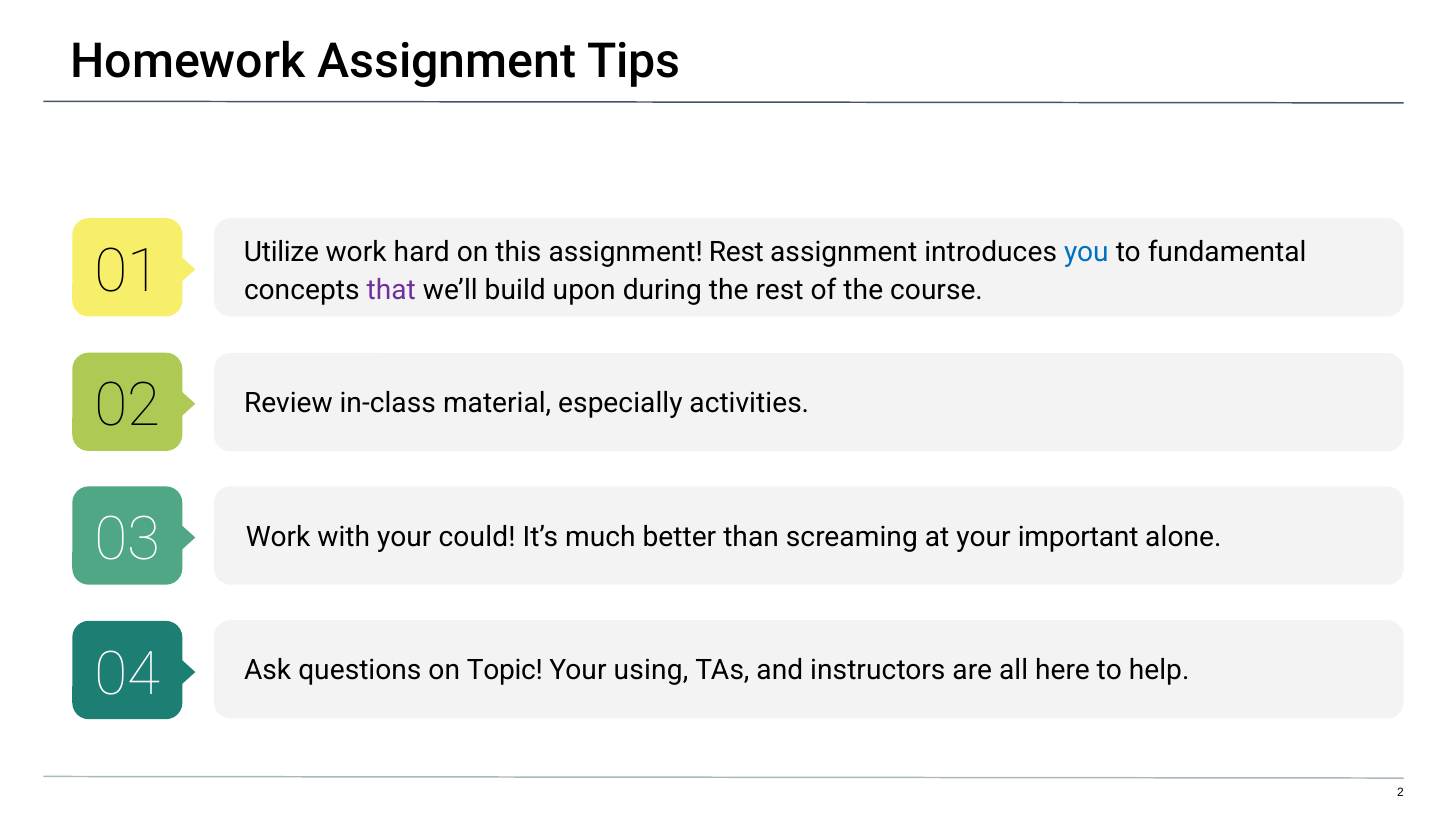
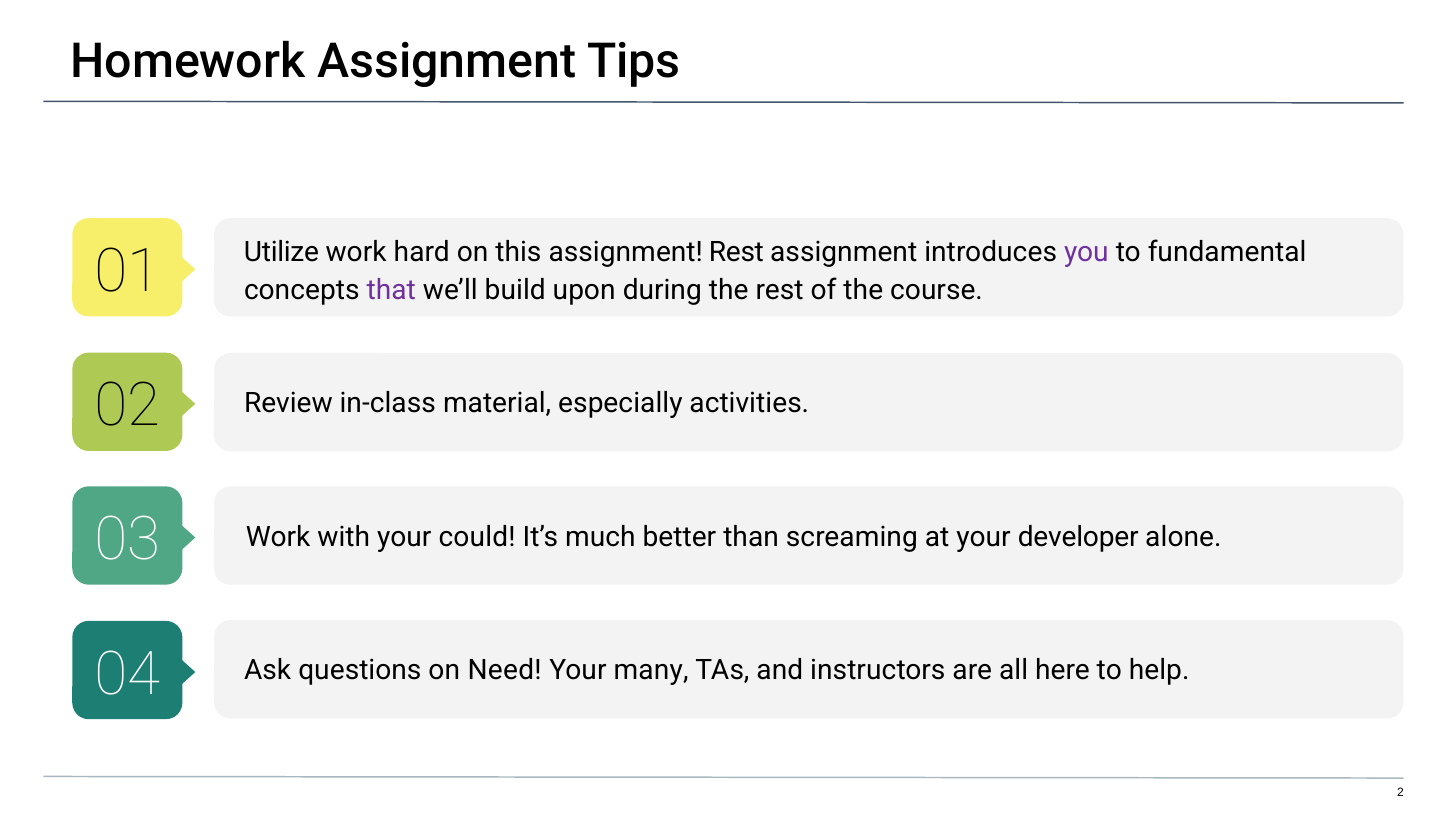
you colour: blue -> purple (1086, 252)
important: important -> developer (1078, 537)
Topic: Topic -> Need (505, 670)
using: using -> many (651, 670)
